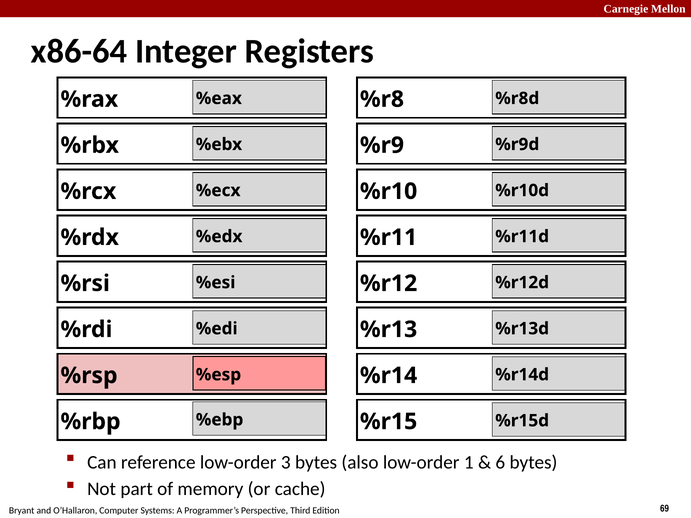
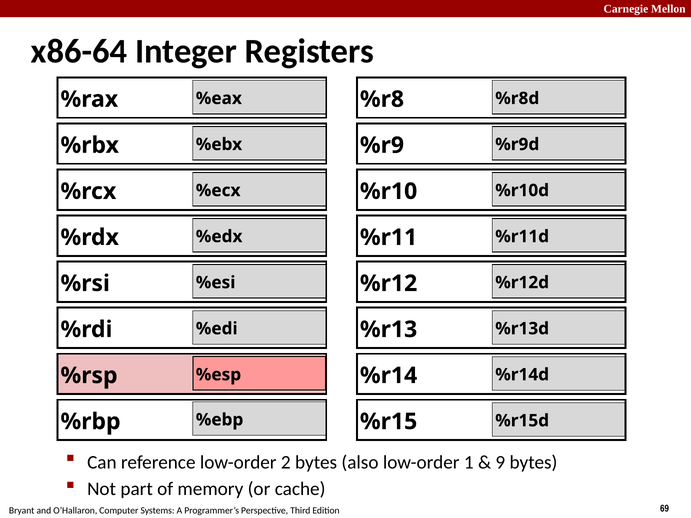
3: 3 -> 2 (286, 462)
6: 6 -> 9 (500, 462)
